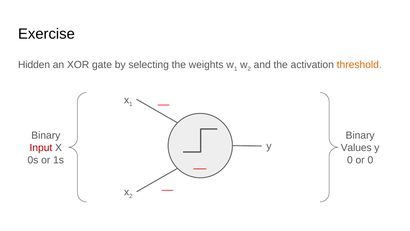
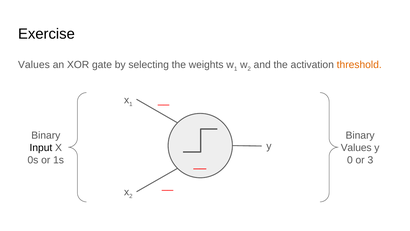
Hidden: Hidden -> Values (34, 65)
Input colour: red -> black (41, 147)
or 0: 0 -> 3 (370, 160)
